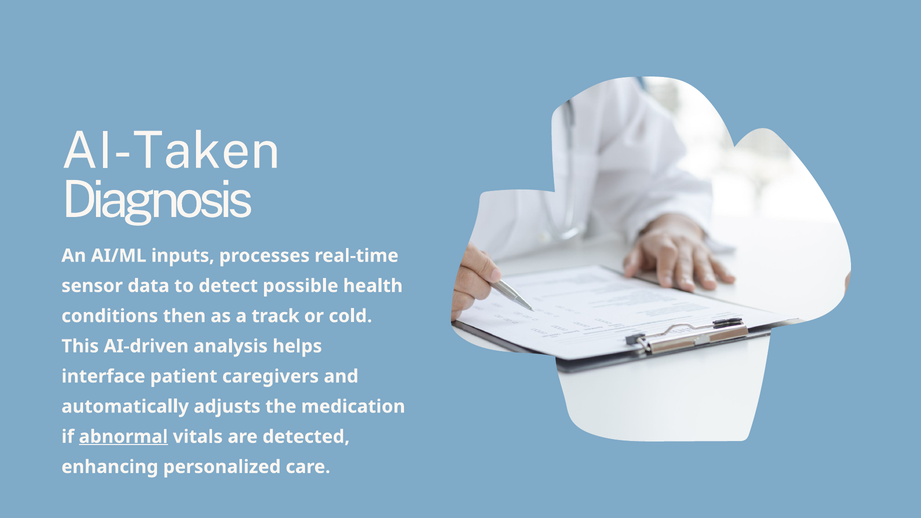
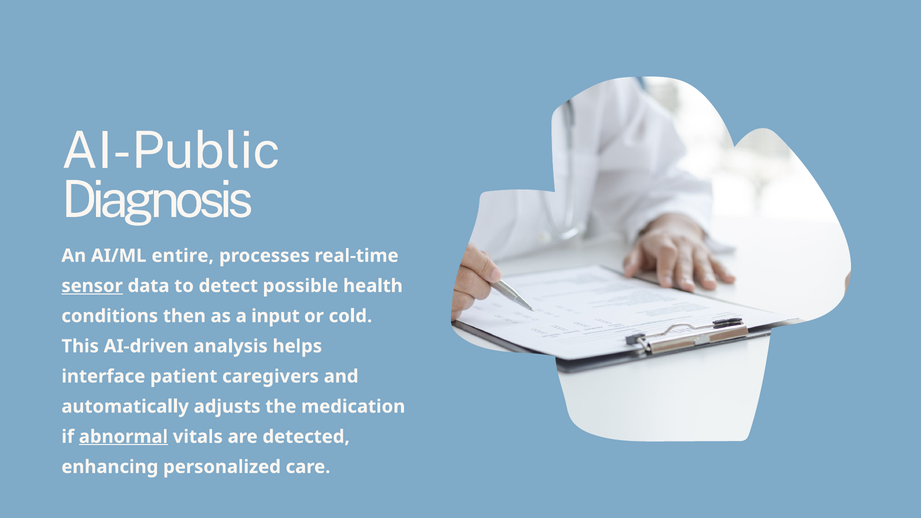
AI-Taken: AI-Taken -> AI-Public (171, 151)
inputs: inputs -> entire (183, 256)
sensor underline: none -> present (92, 286)
track: track -> input (276, 316)
